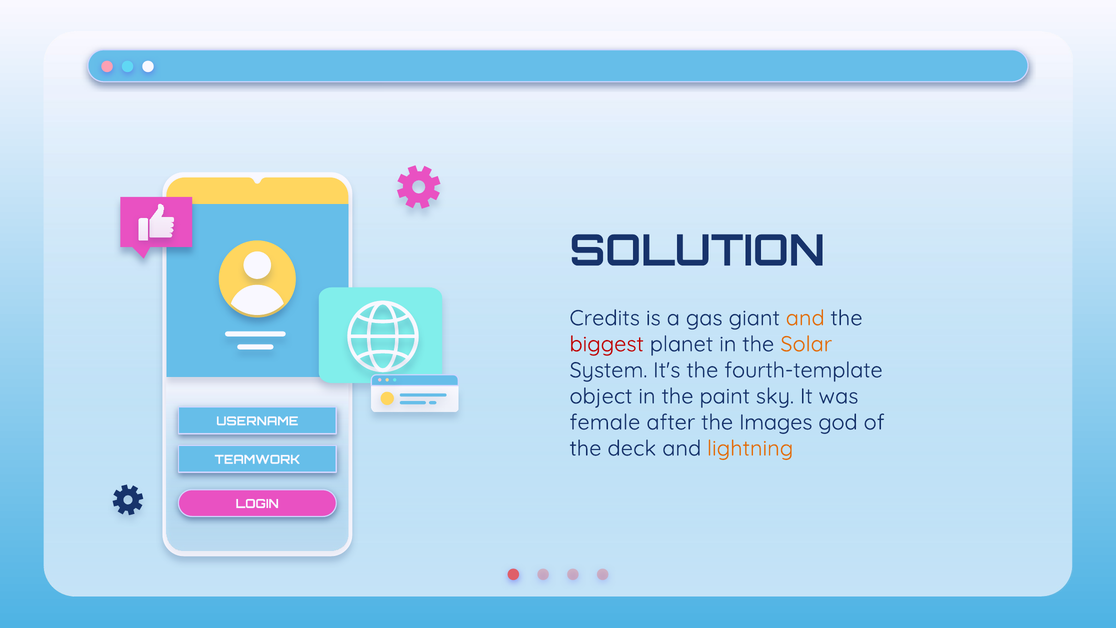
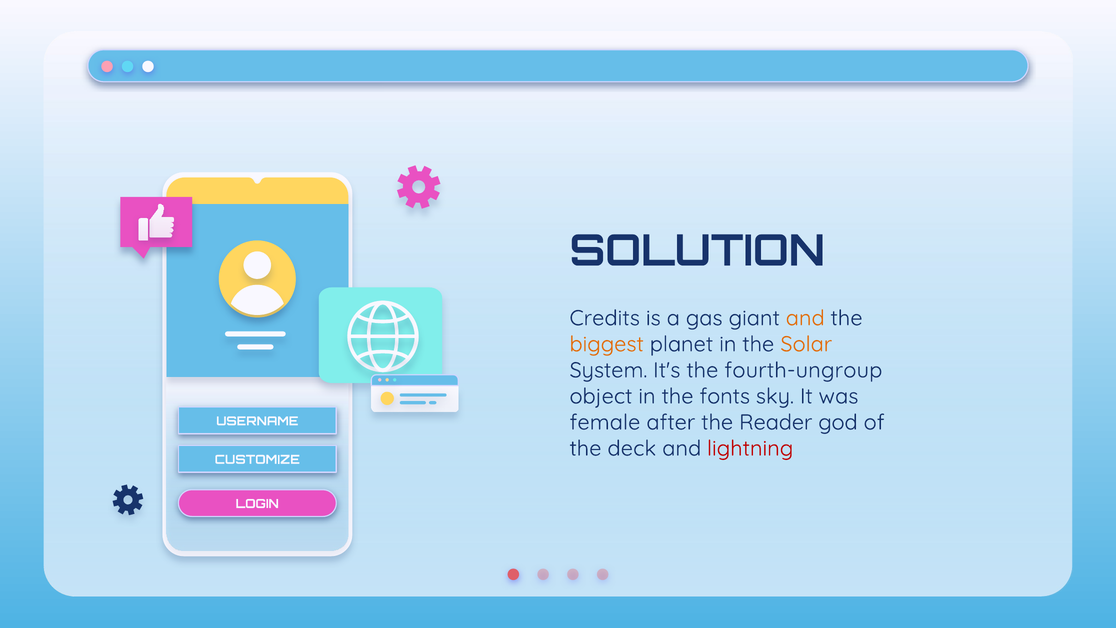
biggest colour: red -> orange (607, 344)
fourth-template: fourth-template -> fourth-ungroup (803, 370)
paint: paint -> fonts (725, 396)
Images: Images -> Reader (776, 422)
lightning colour: orange -> red (750, 448)
TEAMWORK: TEAMWORK -> CUSTOMIZE (257, 460)
